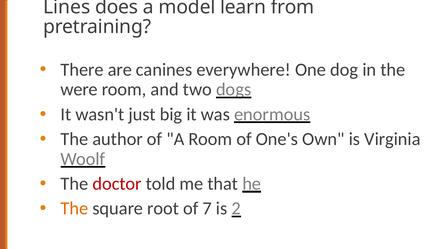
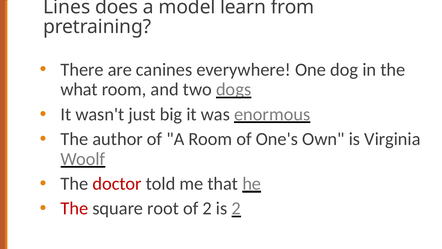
were: were -> what (79, 89)
The colour: orange -> red (74, 208)
of 7: 7 -> 2 (207, 208)
